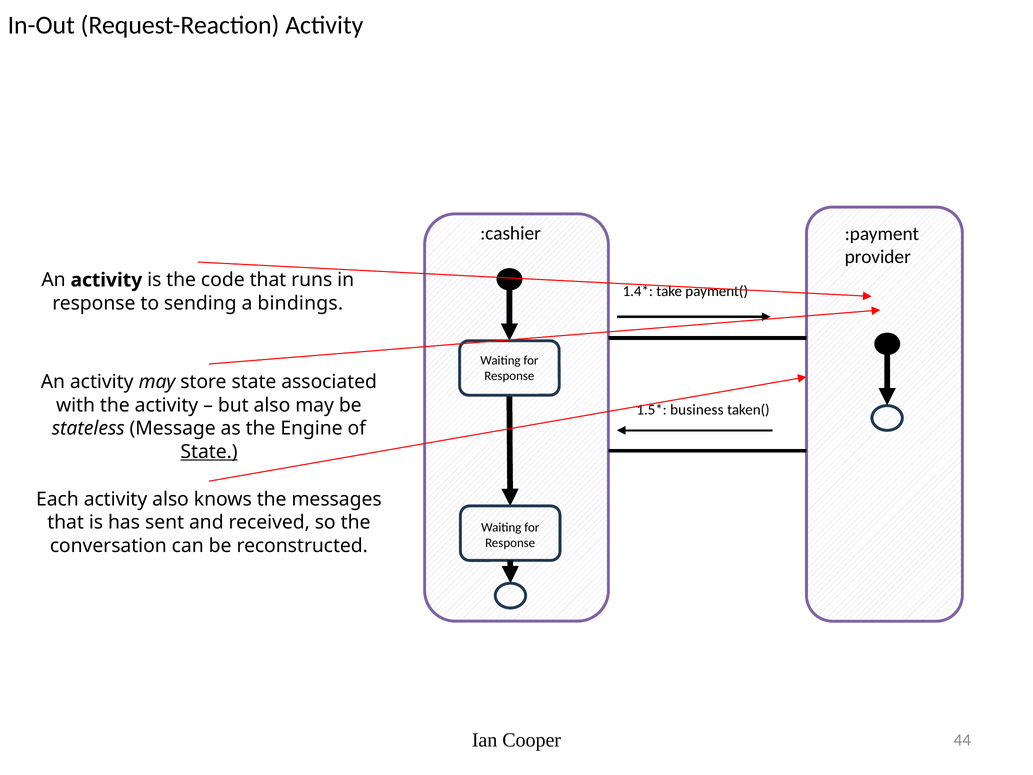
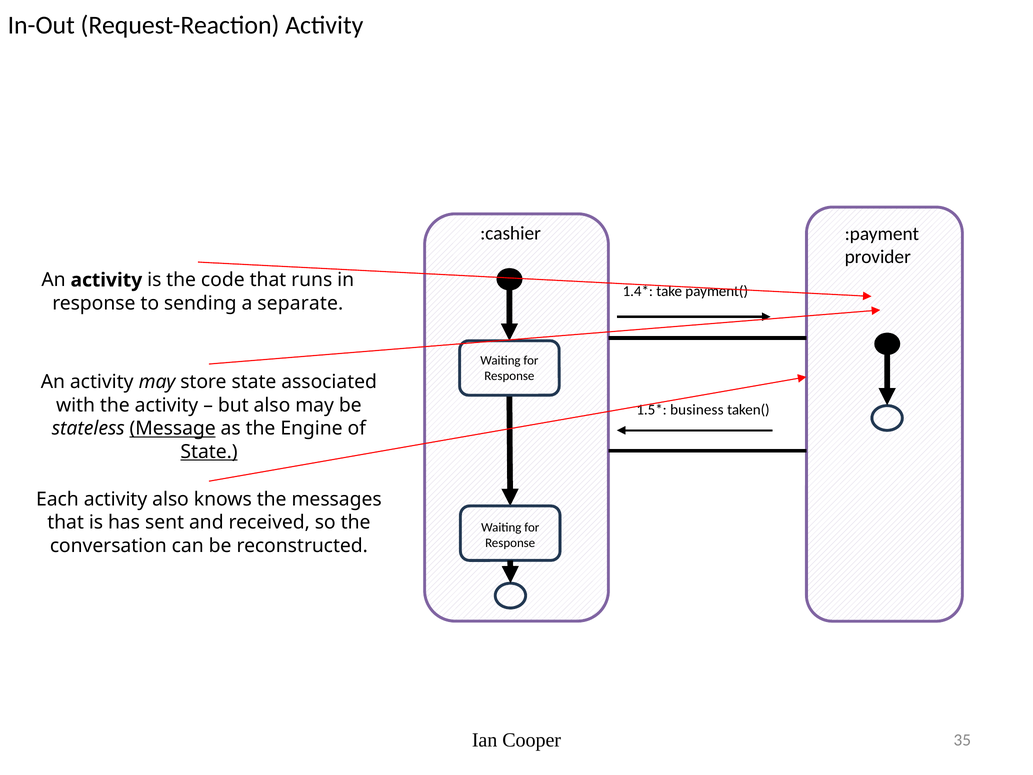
bindings: bindings -> separate (300, 303)
Message underline: none -> present (173, 428)
44: 44 -> 35 (962, 740)
